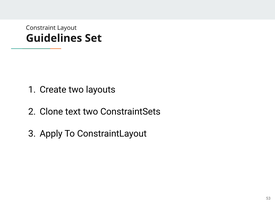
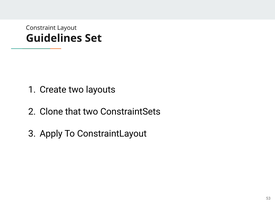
text: text -> that (73, 112)
